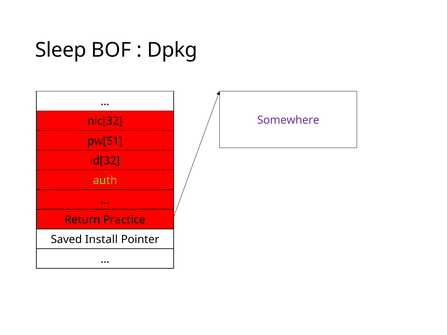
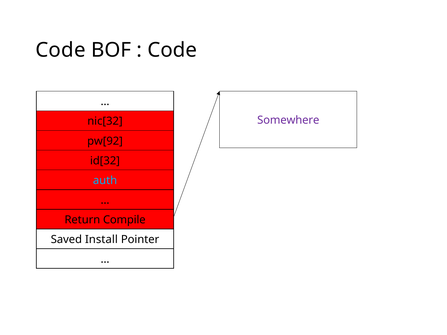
Sleep: Sleep -> Code (61, 50)
Dpkg: Dpkg -> Code (172, 50)
pw[51: pw[51 -> pw[92 (105, 141)
auth colour: light green -> light blue (105, 180)
Practice: Practice -> Compile (124, 220)
